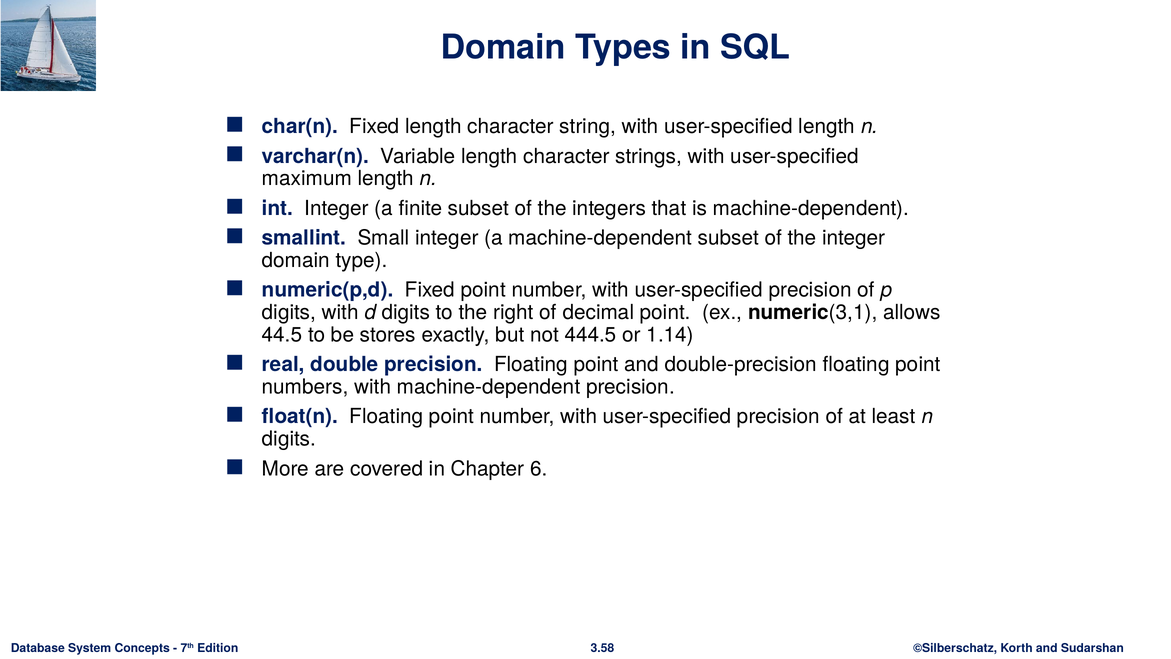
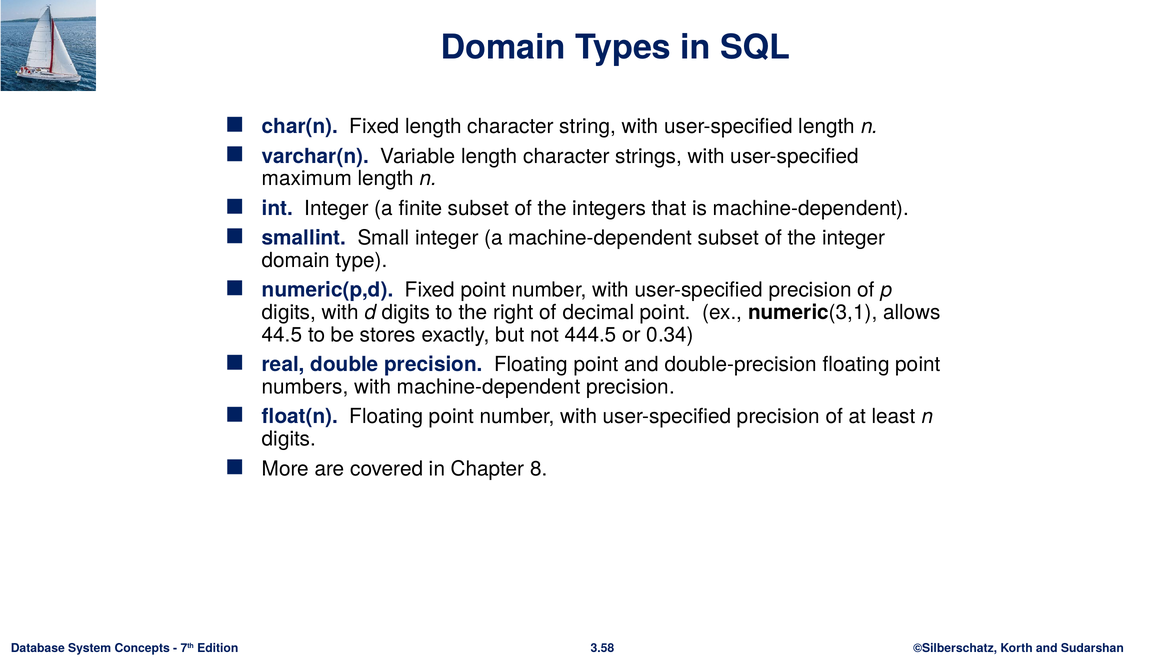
1.14: 1.14 -> 0.34 (670, 335)
6: 6 -> 8 (539, 469)
